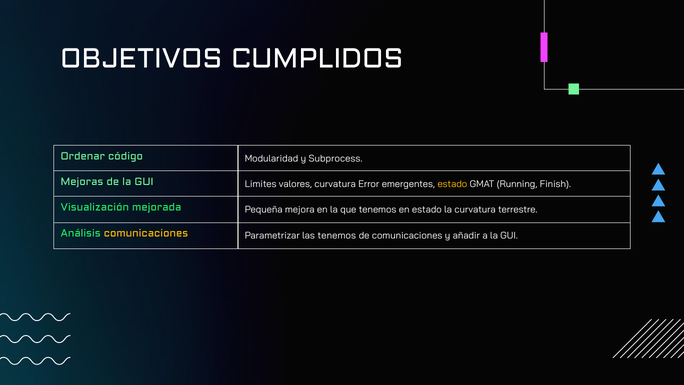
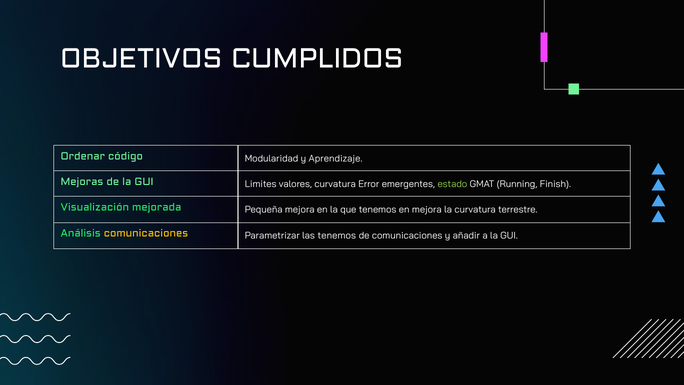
Subprocess: Subprocess -> Aprendizaje (336, 158)
estado colour: yellow -> light green (452, 184)
en estado: estado -> mejora (427, 209)
